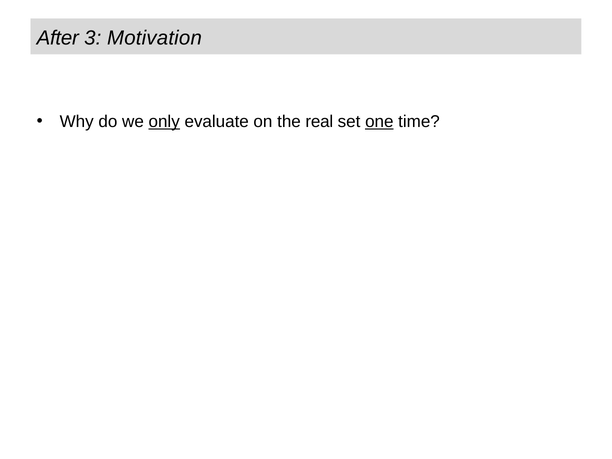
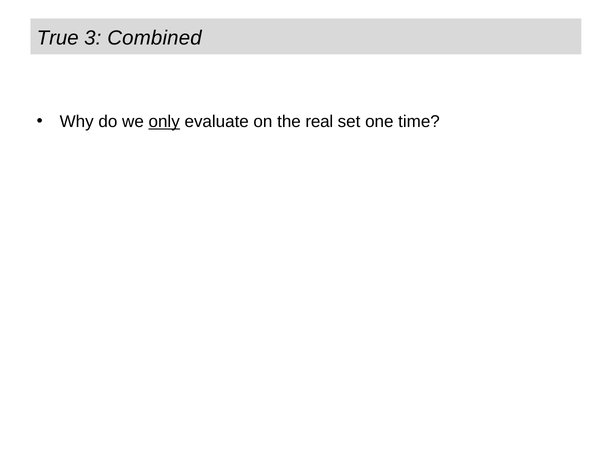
After: After -> True (58, 38)
Motivation: Motivation -> Combined (154, 38)
one underline: present -> none (379, 122)
